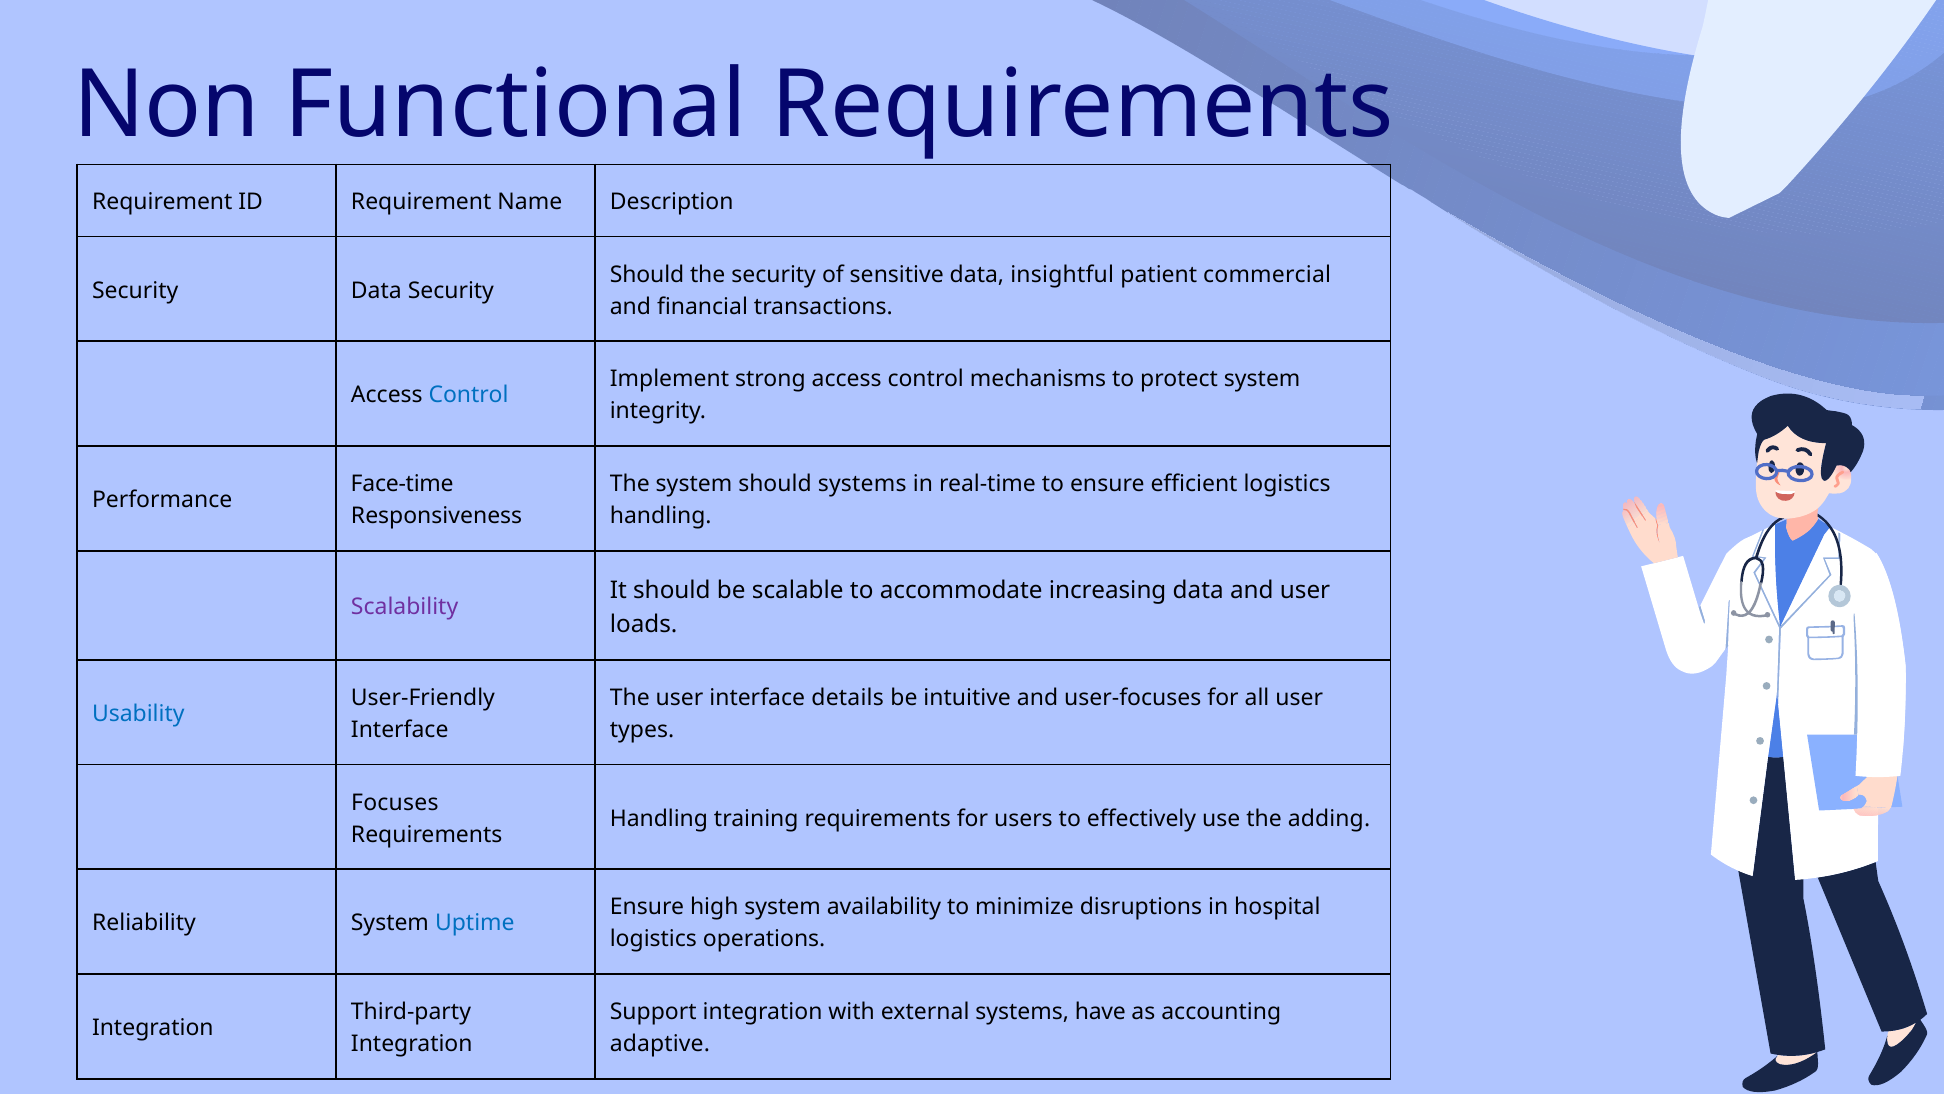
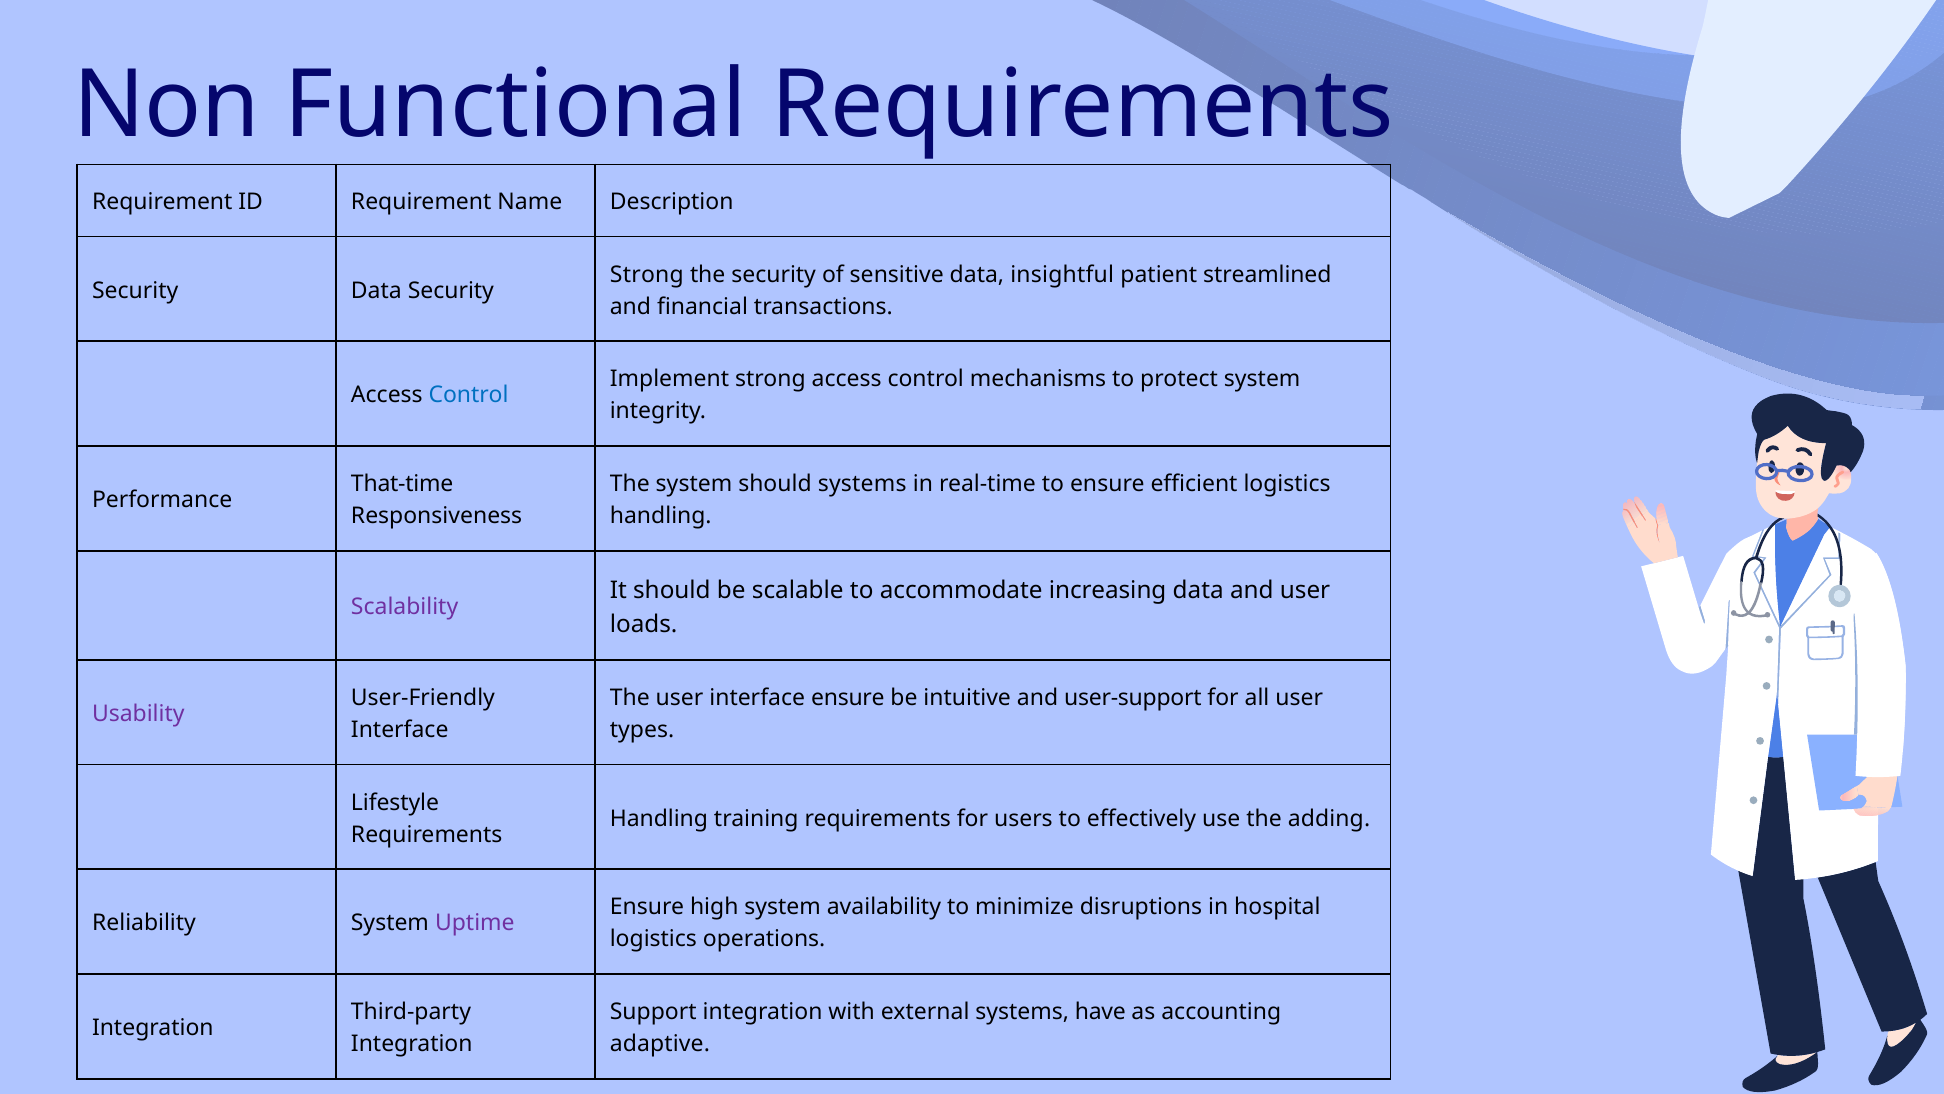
Should: Should -> Strong (647, 274)
commercial: commercial -> streamlined (1267, 274)
Face-time: Face-time -> That-time (402, 484)
interface details: details -> ensure (848, 697)
user-focuses: user-focuses -> user-support (1133, 697)
Usability colour: blue -> purple (138, 713)
Focuses: Focuses -> Lifestyle (395, 802)
Uptime colour: blue -> purple (475, 923)
